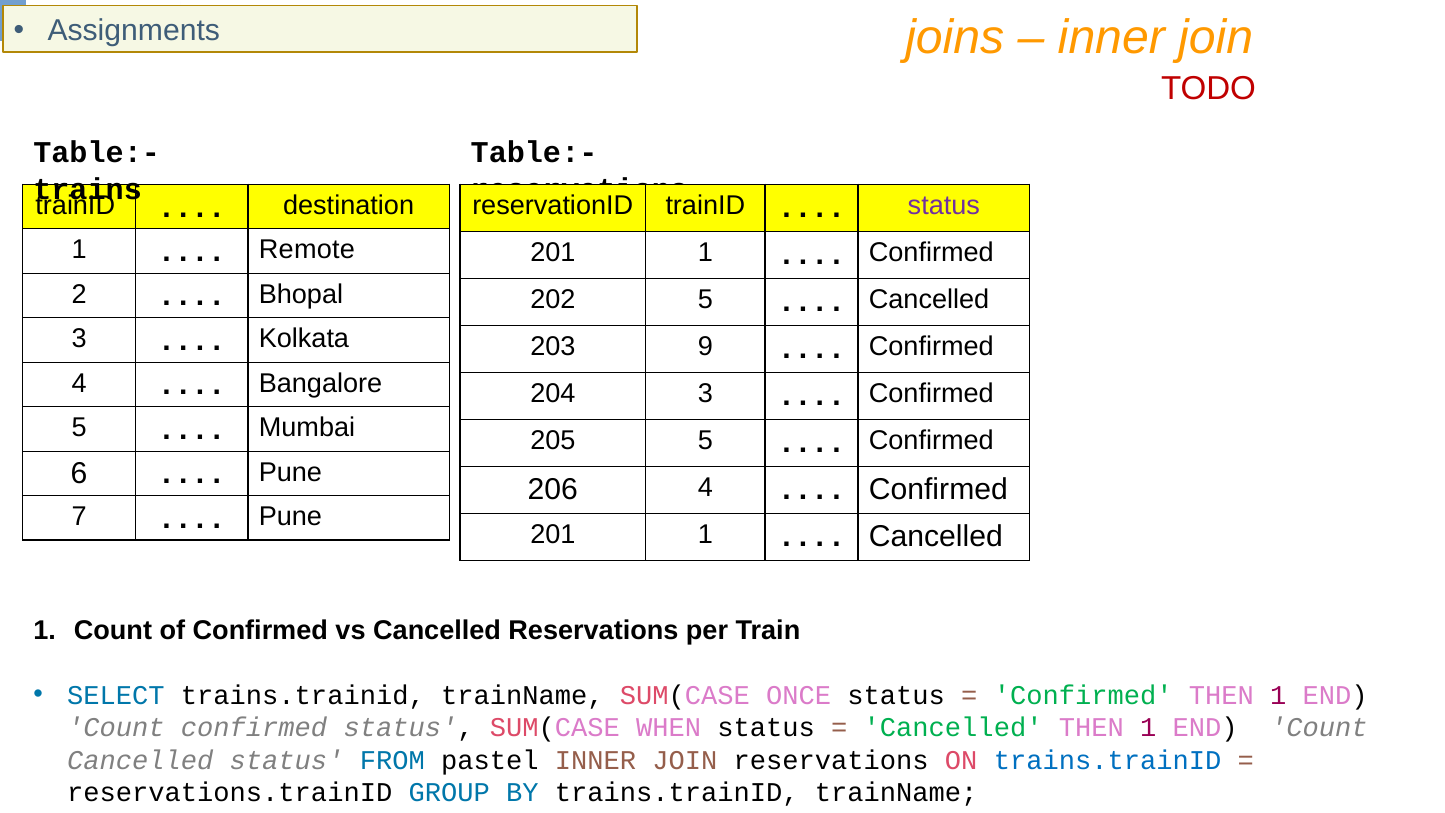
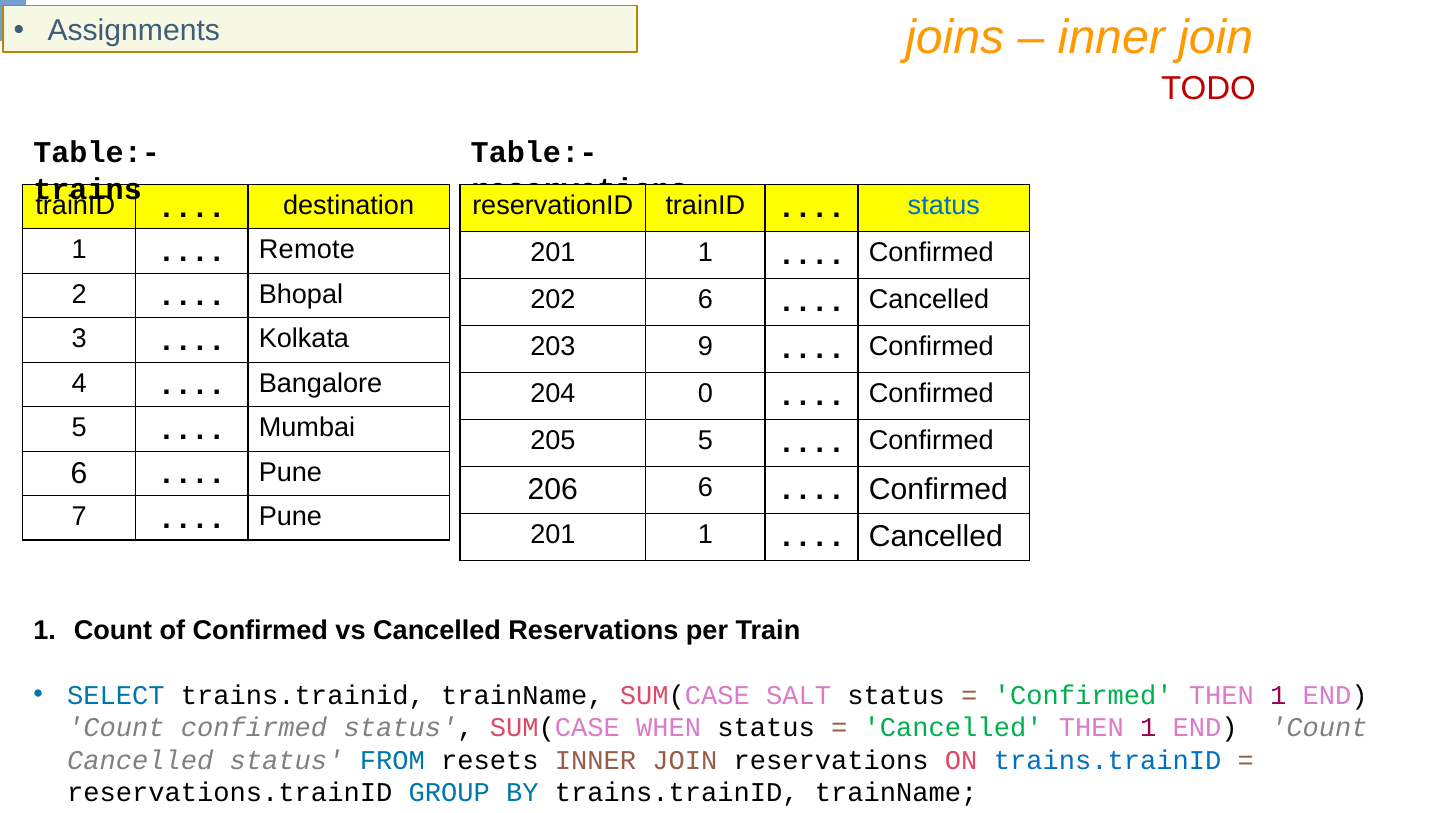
status colour: purple -> blue (944, 205)
202 5: 5 -> 6 (705, 299)
204 3: 3 -> 0 (705, 393)
206 4: 4 -> 6 (705, 487)
ONCE: ONCE -> SALT (799, 695)
pastel: pastel -> resets (490, 760)
